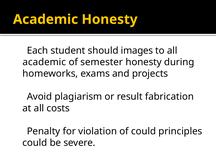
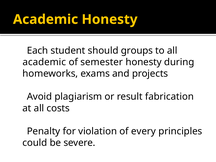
images: images -> groups (137, 51)
of could: could -> every (144, 131)
